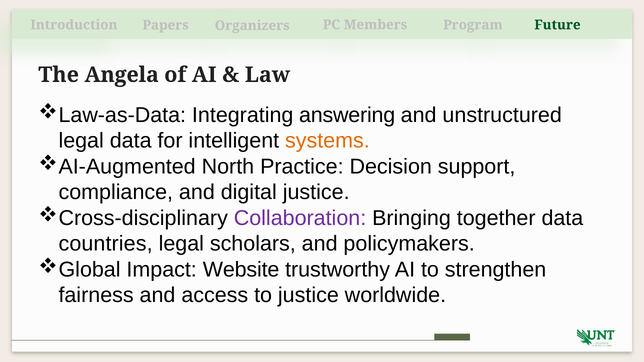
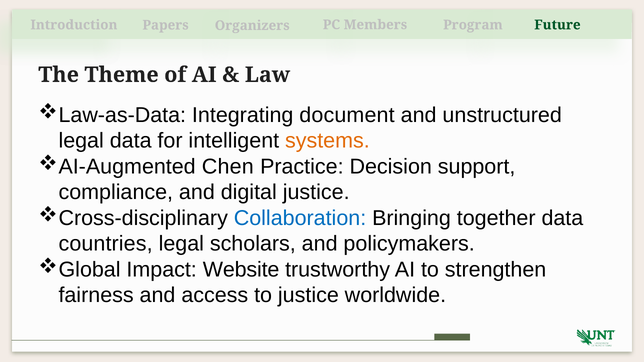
Angela: Angela -> Theme (122, 75)
answering: answering -> document (347, 115)
North: North -> Chen (228, 167)
Collaboration colour: purple -> blue (300, 218)
